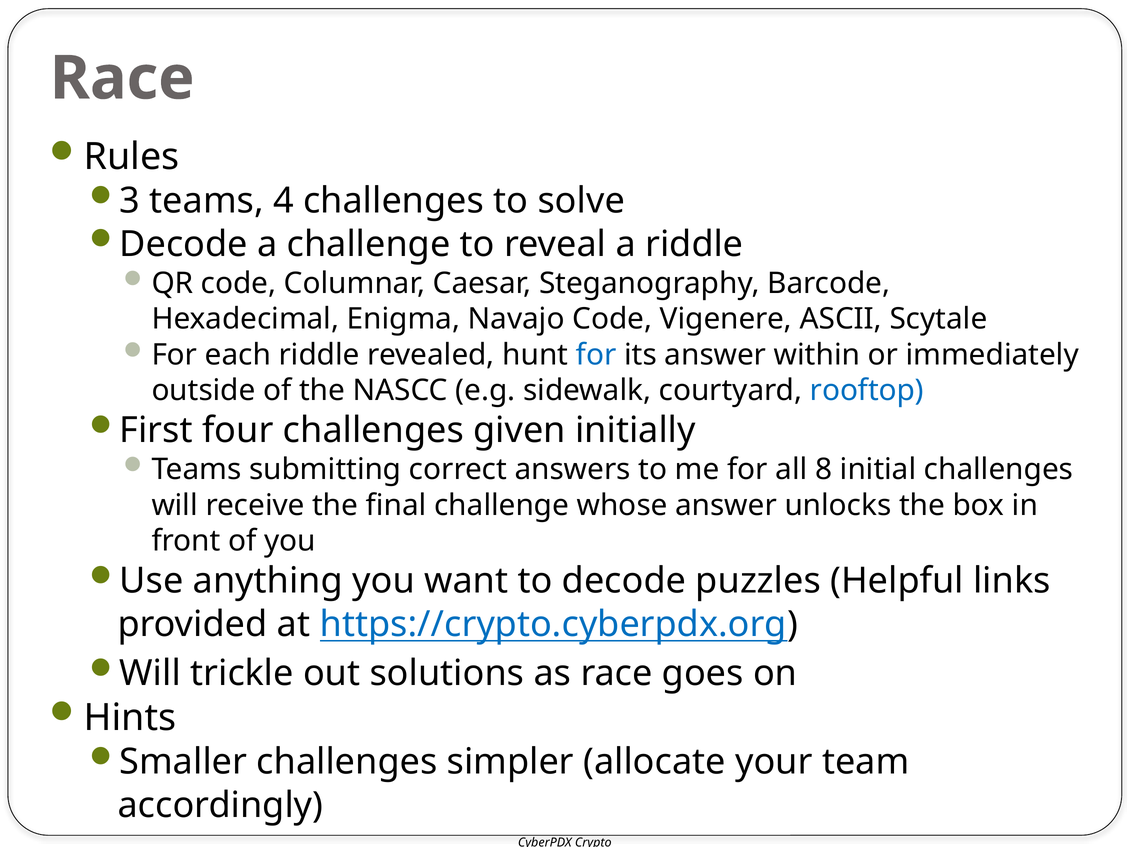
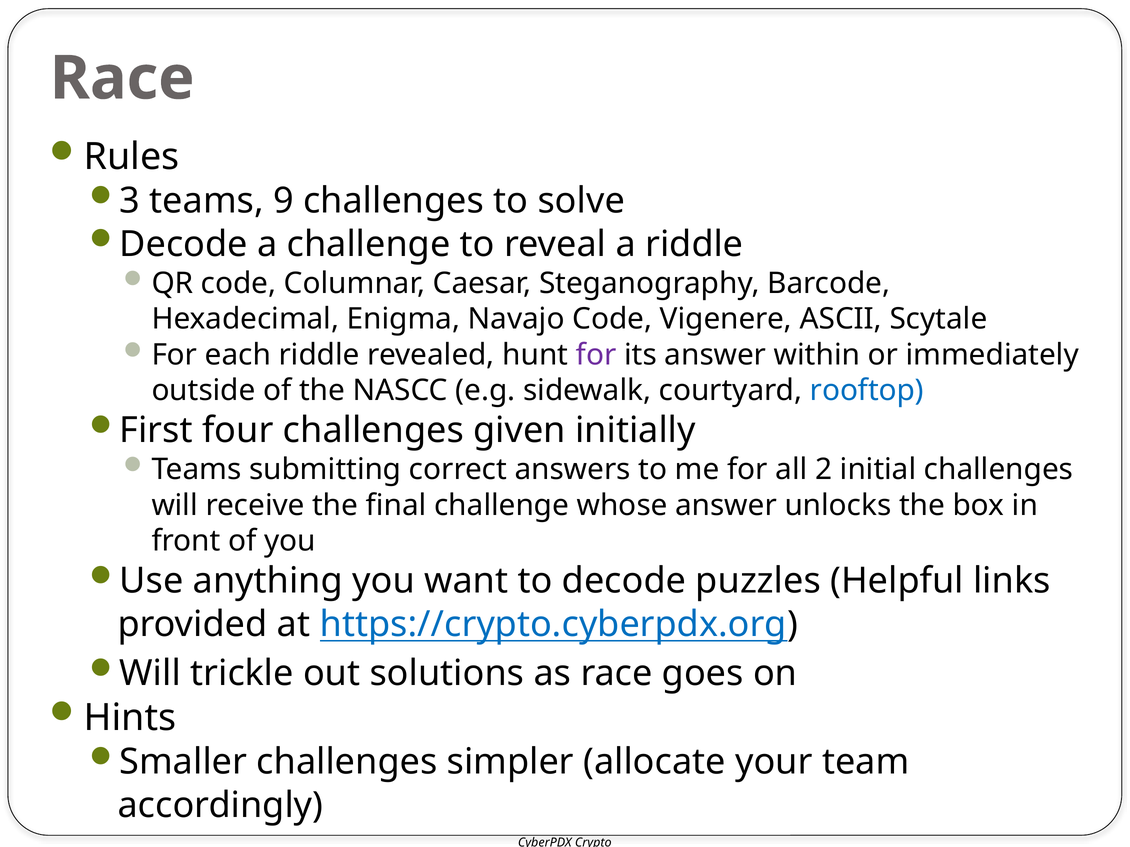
4: 4 -> 9 (283, 201)
for colour: blue -> purple (596, 355)
8: 8 -> 2 (824, 470)
